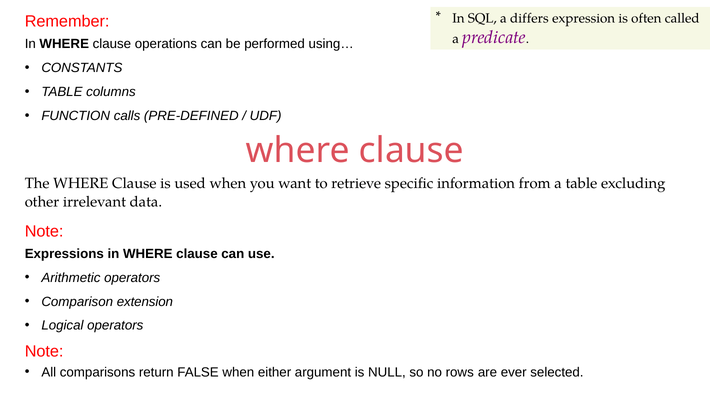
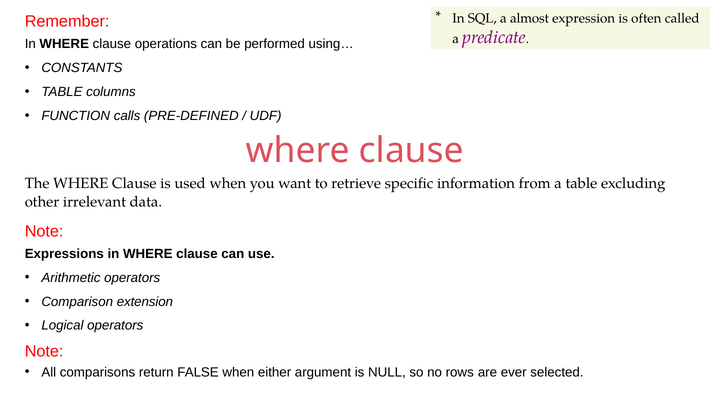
differs: differs -> almost (530, 19)
